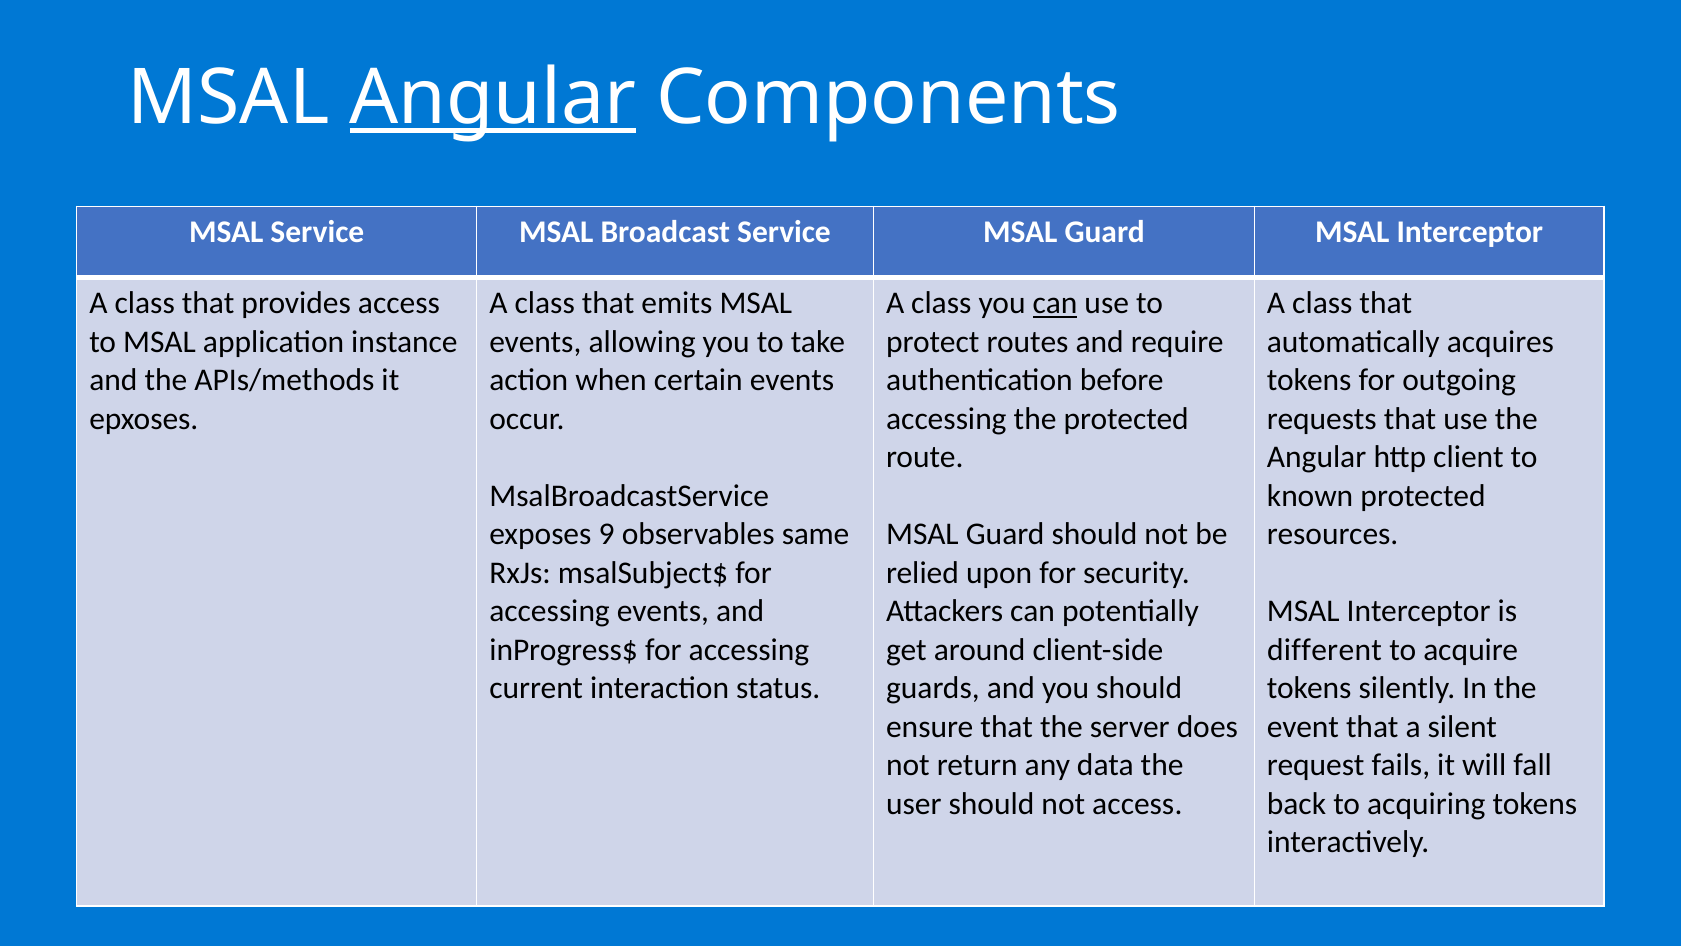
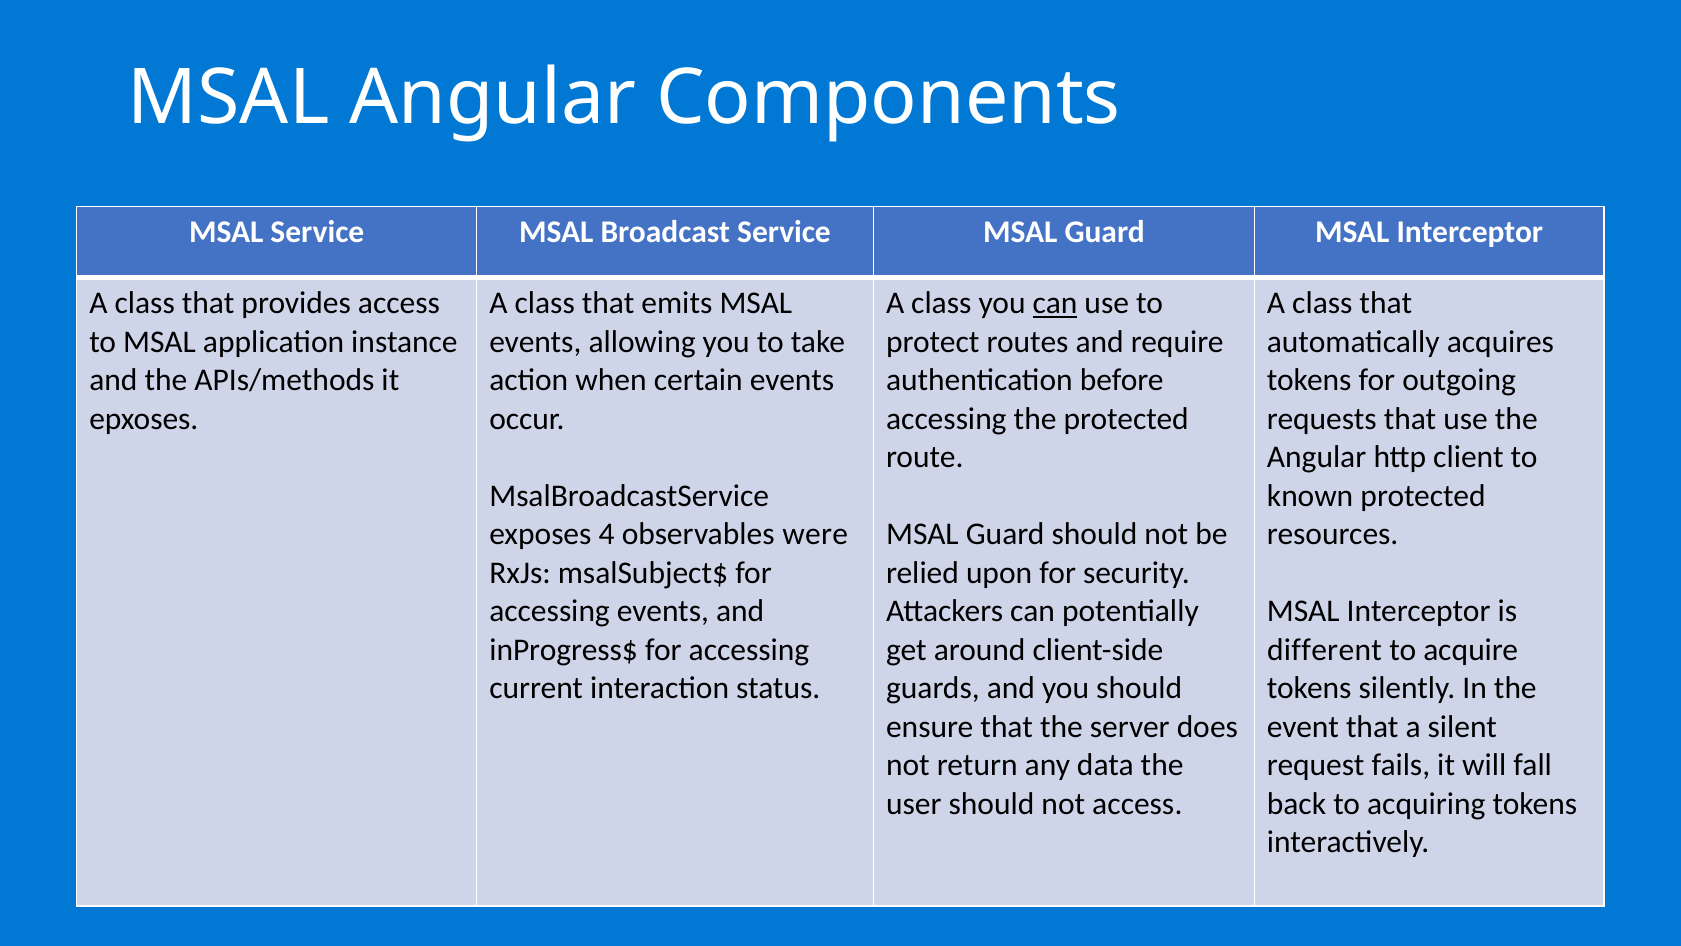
Angular underline: present -> none (493, 98)
9: 9 -> 4 (607, 534)
same: same -> were (815, 534)
